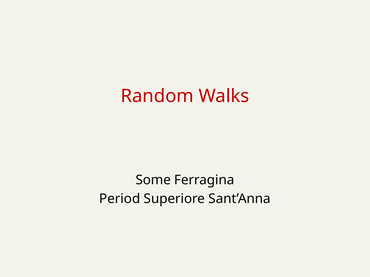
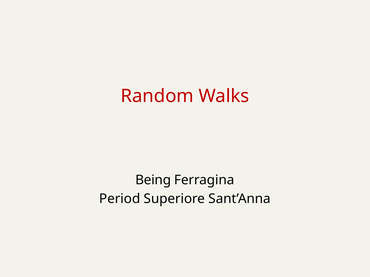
Some: Some -> Being (153, 180)
